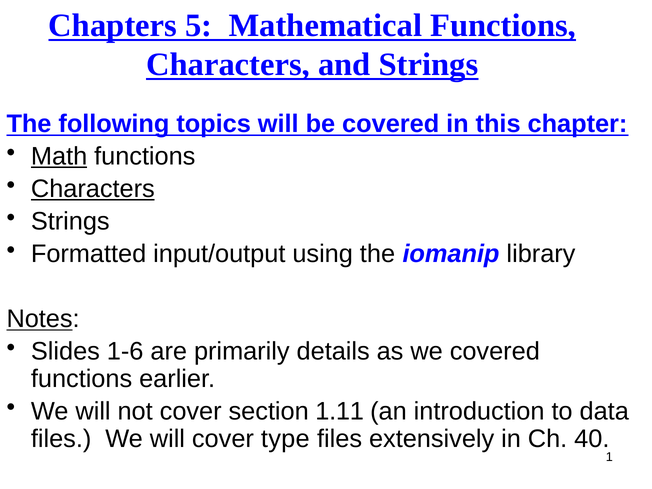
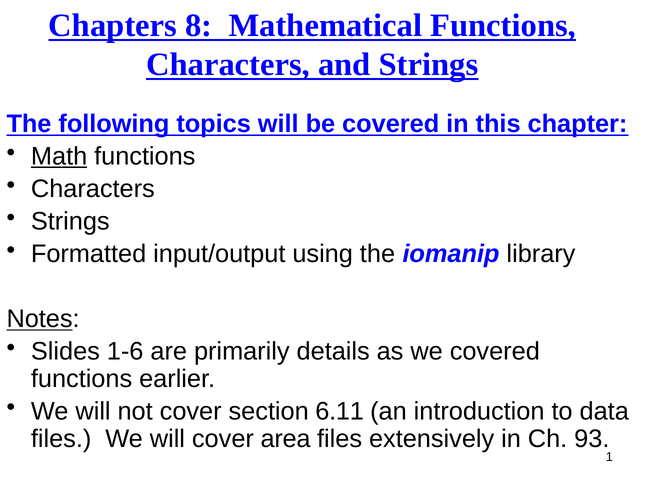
5: 5 -> 8 (199, 25)
Characters underline: present -> none (93, 189)
1.11: 1.11 -> 6.11 (340, 411)
type: type -> area (286, 439)
40: 40 -> 93 (592, 439)
